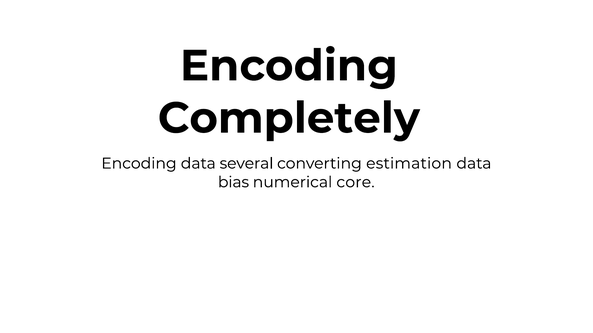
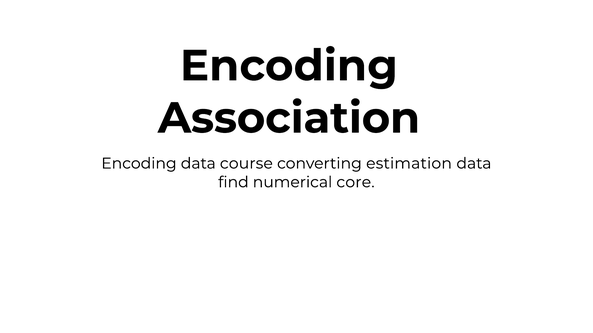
Completely: Completely -> Association (289, 118)
several: several -> course (246, 164)
bias: bias -> find (233, 182)
